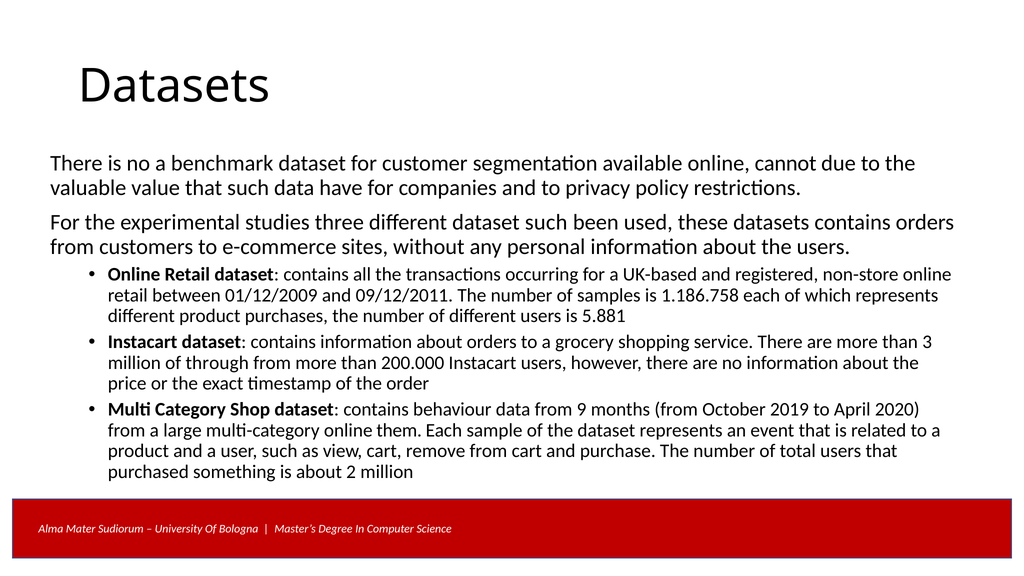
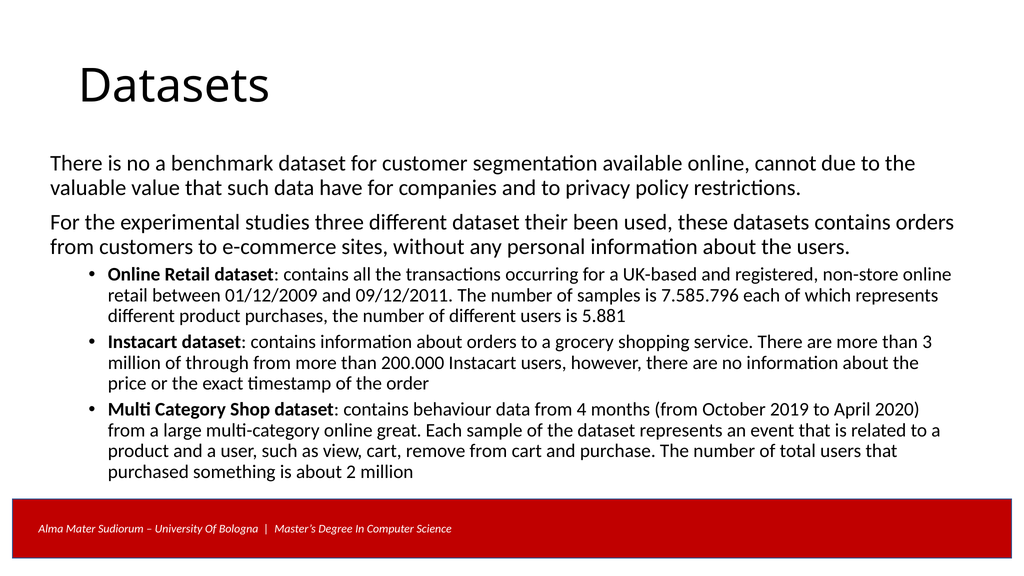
dataset such: such -> their (546, 222)
1.186.758: 1.186.758 -> 7.585.796 (700, 295)
9: 9 -> 4 (582, 410)
them: them -> great (399, 430)
